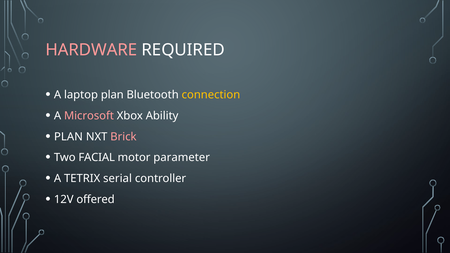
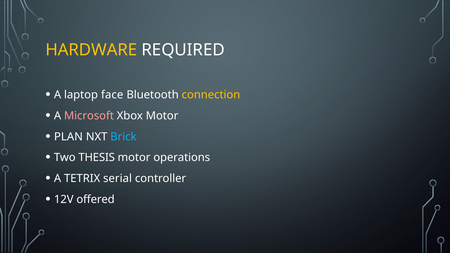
HARDWARE colour: pink -> yellow (91, 50)
laptop plan: plan -> face (112, 95)
Xbox Ability: Ability -> Motor (162, 116)
Brick colour: pink -> light blue (123, 137)
FACIAL: FACIAL -> THESIS (97, 158)
parameter: parameter -> operations (182, 158)
